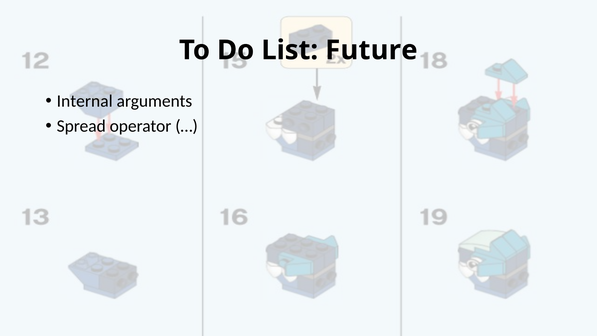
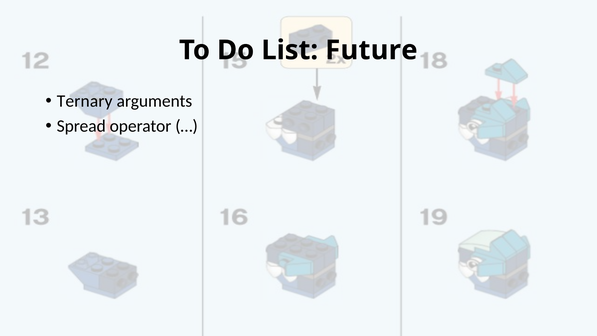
Internal: Internal -> Ternary (85, 101)
